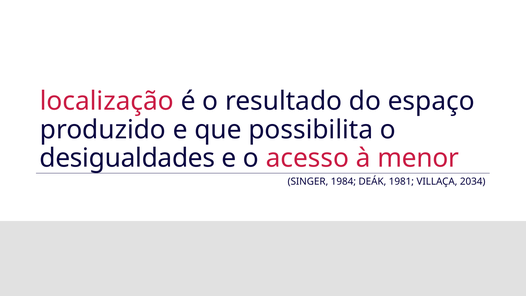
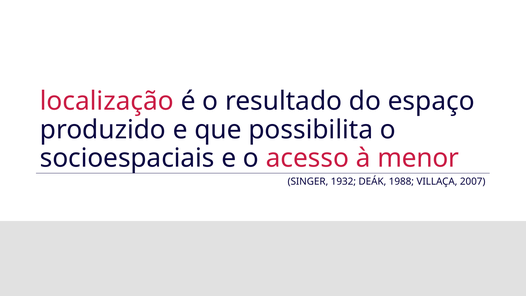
desigualdades: desigualdades -> socioespaciais (127, 158)
1984: 1984 -> 1932 (343, 182)
1981: 1981 -> 1988 (401, 182)
2034: 2034 -> 2007 (473, 182)
